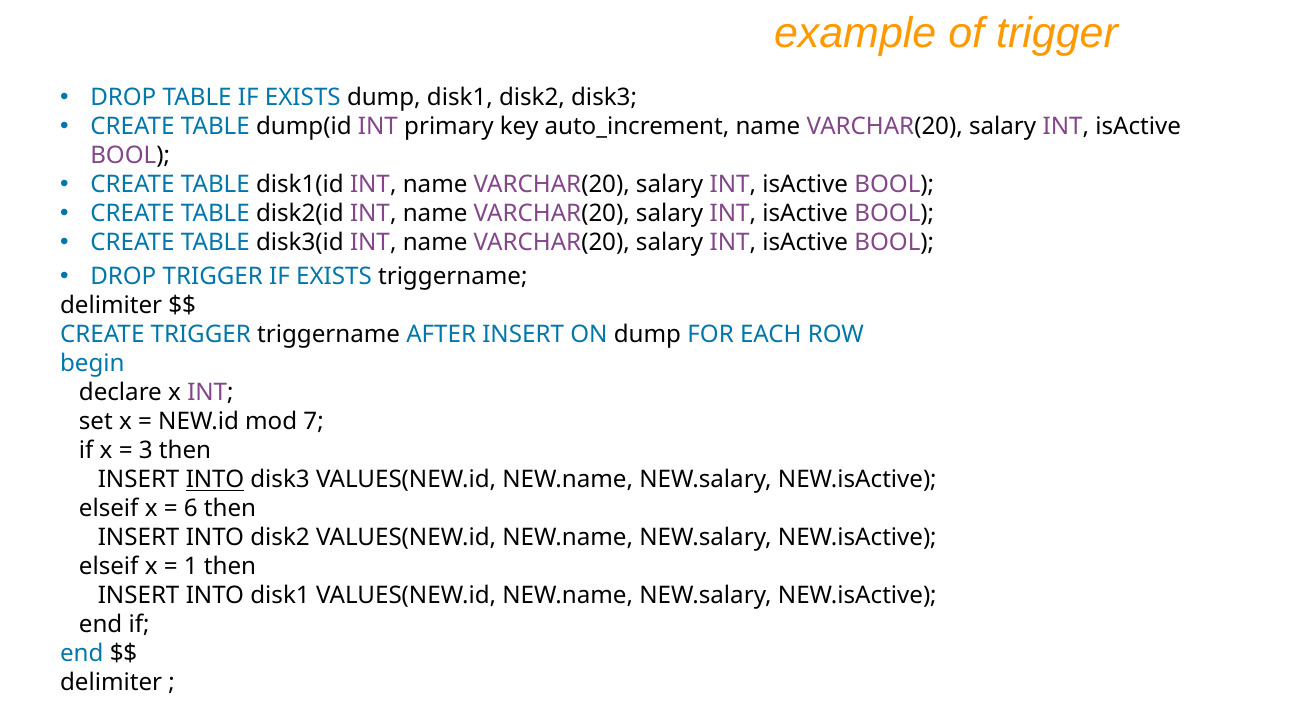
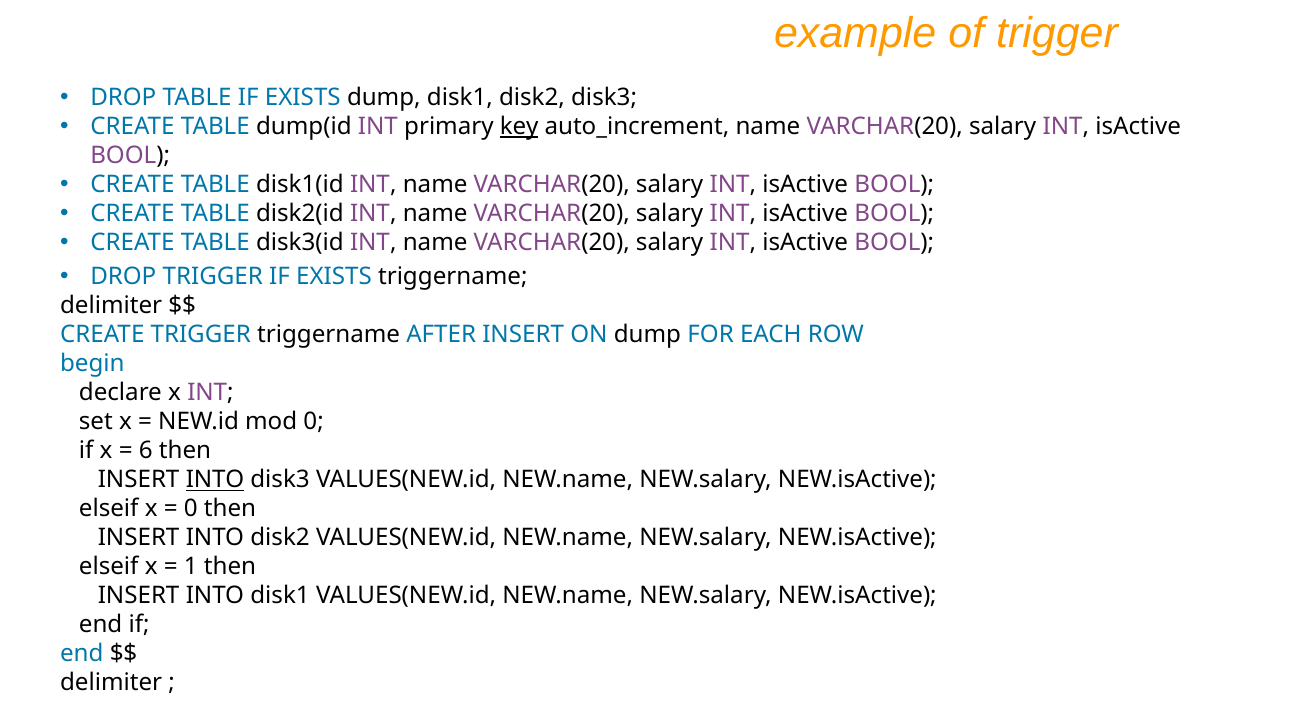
key underline: none -> present (519, 127)
mod 7: 7 -> 0 (314, 422)
3: 3 -> 6 (146, 451)
6: 6 -> 0 (191, 509)
